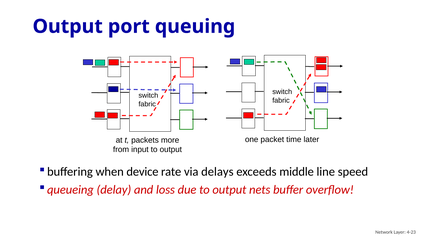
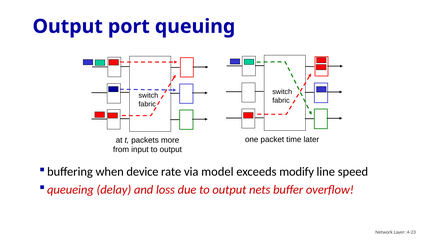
delays: delays -> model (217, 172)
middle: middle -> modify (297, 172)
